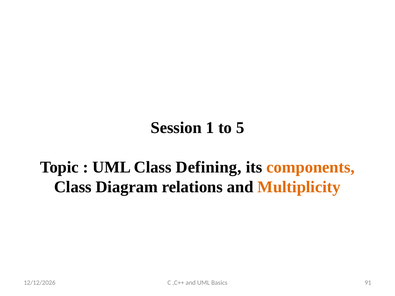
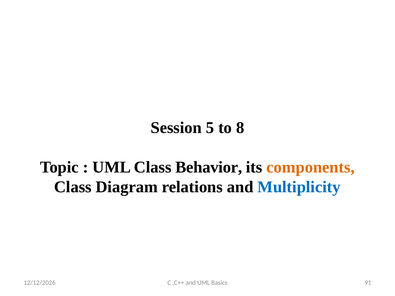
1: 1 -> 5 (210, 128)
5: 5 -> 8 (240, 128)
Defining: Defining -> Behavior (209, 167)
Multiplicity colour: orange -> blue (299, 187)
